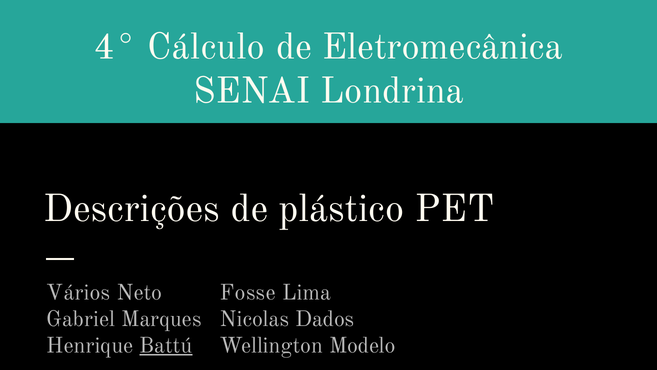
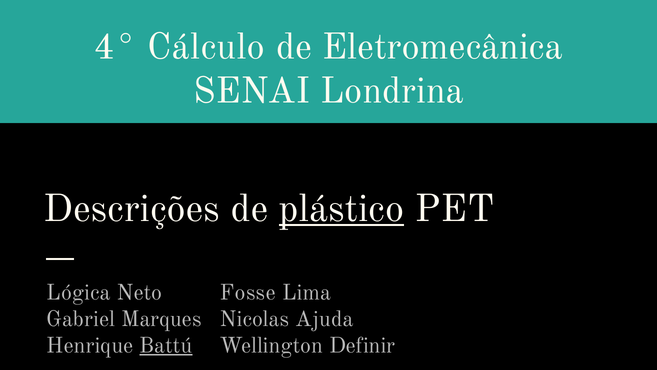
plástico underline: none -> present (342, 208)
Vários: Vários -> Lógica (79, 292)
Dados: Dados -> Ajuda (325, 319)
Modelo: Modelo -> Definir (362, 345)
